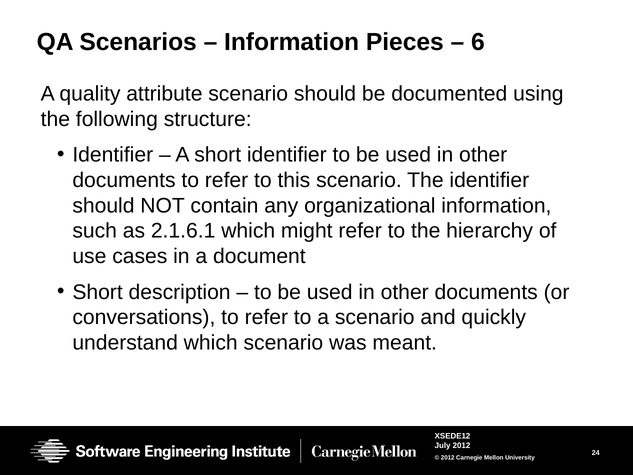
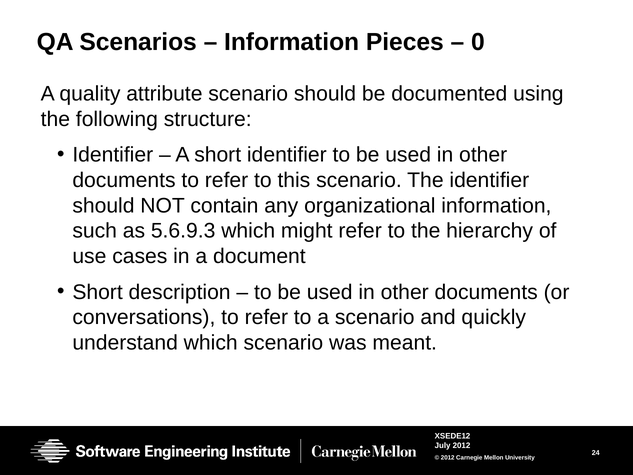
6: 6 -> 0 (478, 42)
2.1.6.1: 2.1.6.1 -> 5.6.9.3 (183, 231)
